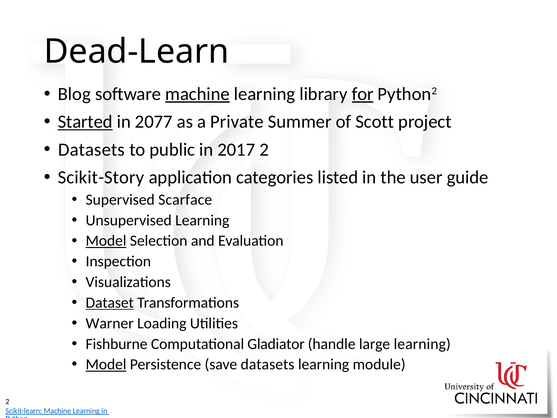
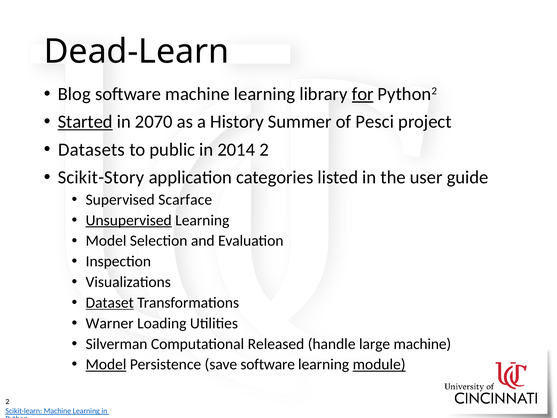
machine underline: present -> none (197, 94)
2077: 2077 -> 2070 (154, 122)
Private: Private -> History (237, 122)
Scott: Scott -> Pesci (375, 122)
2017: 2017 -> 2014 (236, 150)
Unsupervised underline: none -> present (129, 220)
Model underline: present -> none (106, 241)
Fishburne: Fishburne -> Silverman (117, 344)
Gladiator: Gladiator -> Released (276, 344)
large learning: learning -> machine (422, 344)
save datasets: datasets -> software (268, 364)
module underline: none -> present (379, 364)
